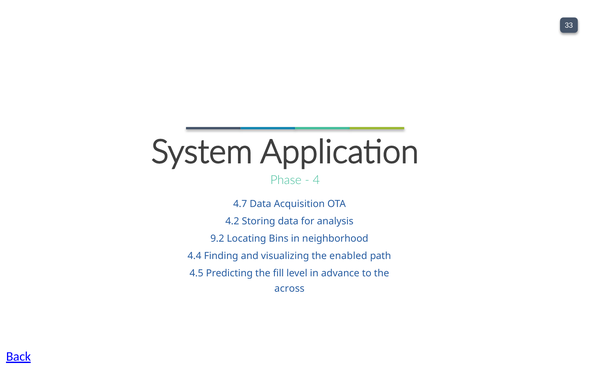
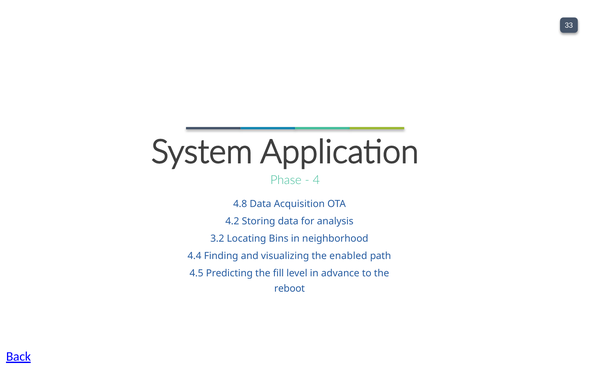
4.7: 4.7 -> 4.8 (240, 204)
9.2: 9.2 -> 3.2 (217, 239)
across: across -> reboot (290, 288)
